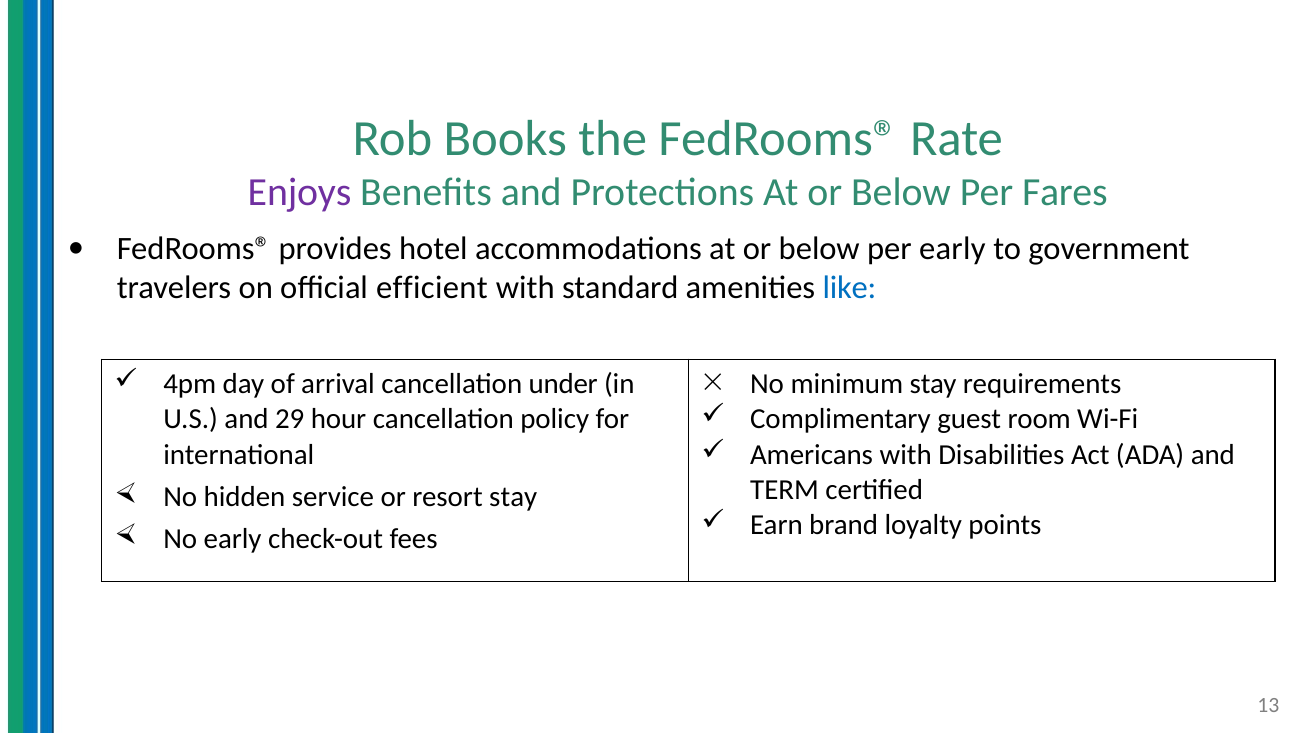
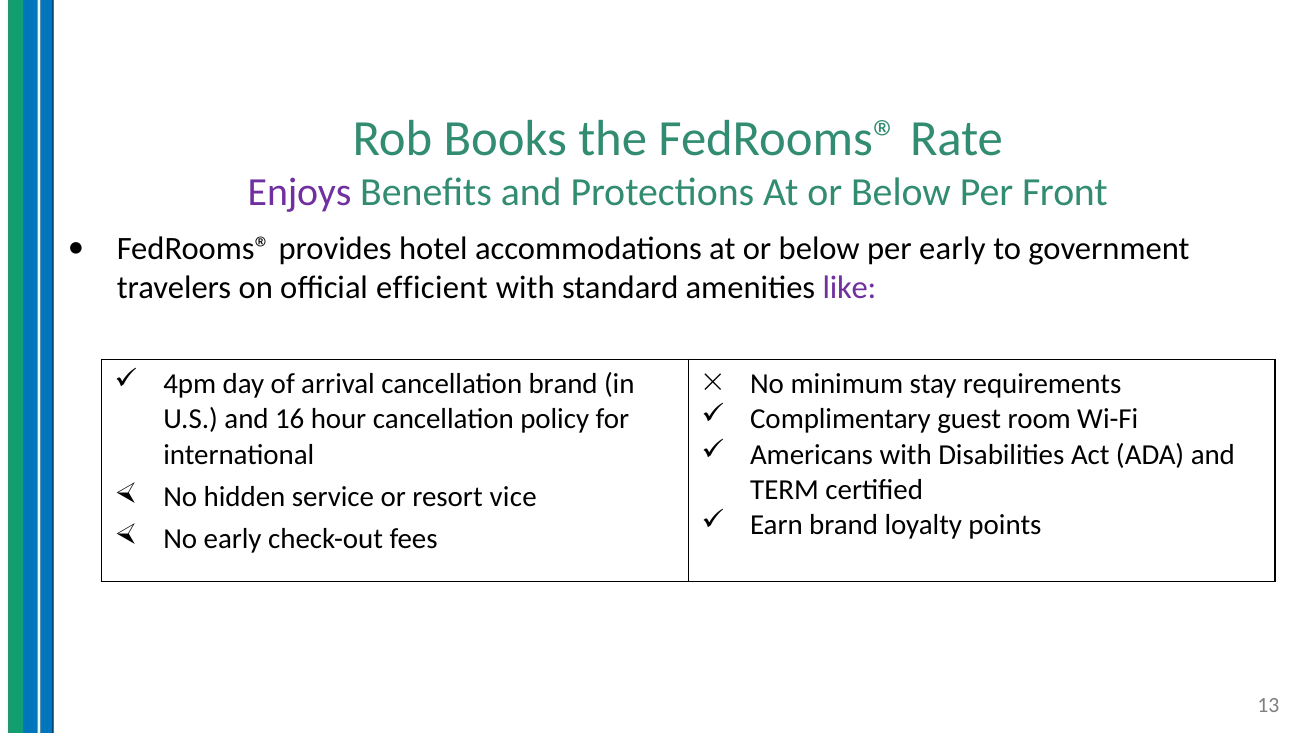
Fares: Fares -> Front (1065, 192)
like colour: blue -> purple (850, 288)
cancellation under: under -> brand (563, 384)
29: 29 -> 16 (290, 420)
resort stay: stay -> vice (513, 497)
